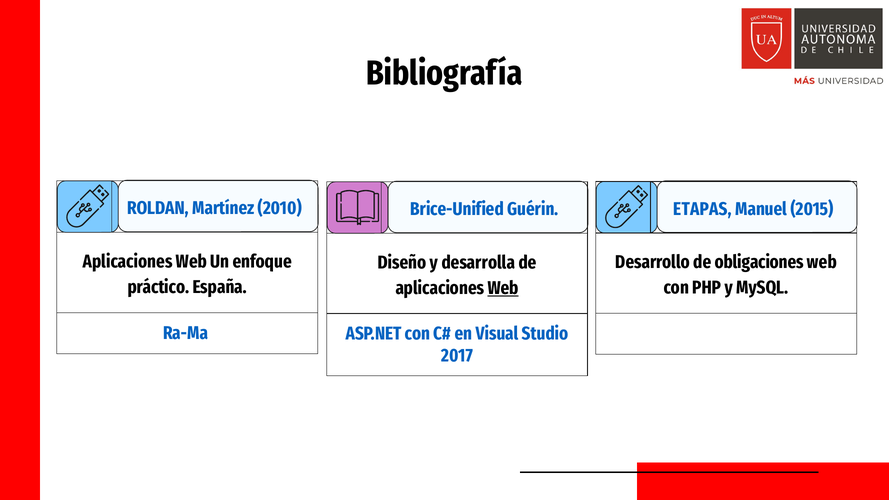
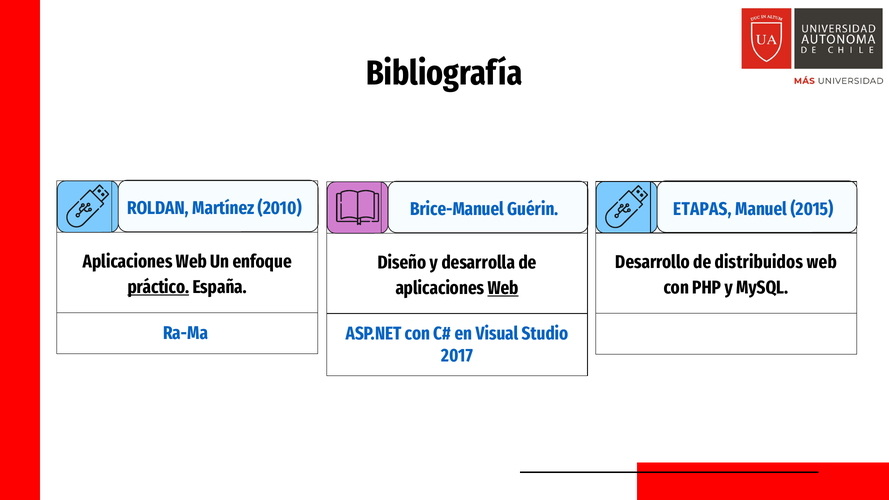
Brice-Unified: Brice-Unified -> Brice-Manuel (457, 209)
obligaciones: obligaciones -> distribuidos (759, 262)
práctico underline: none -> present (158, 287)
